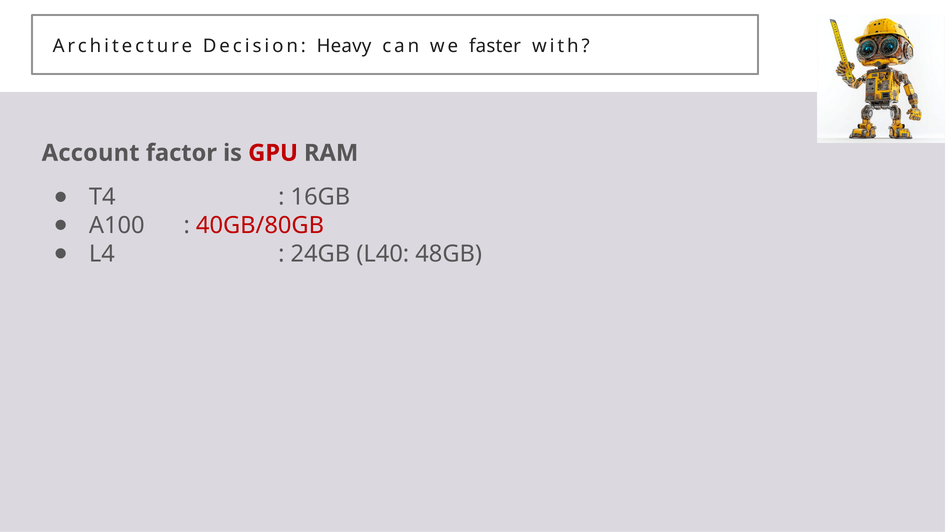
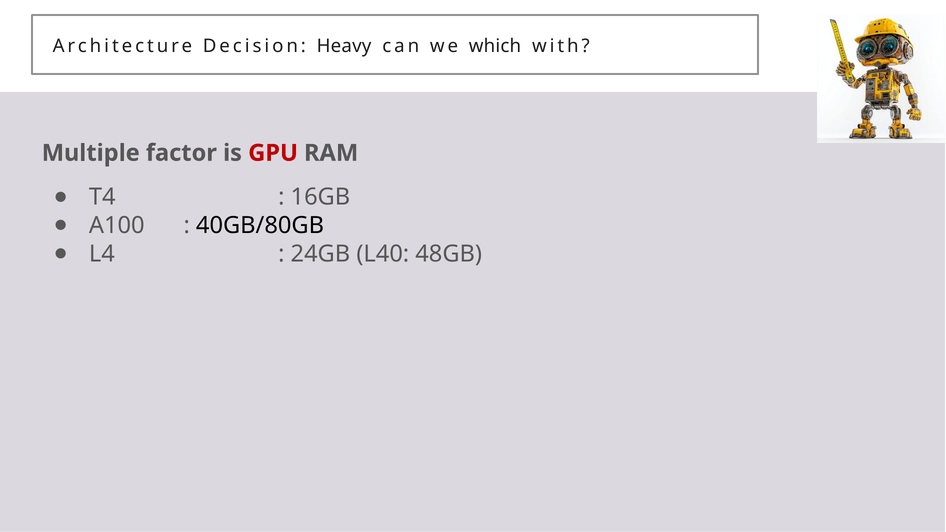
faster: faster -> which (495, 46)
Account: Account -> Multiple (91, 153)
40GB/80GB colour: red -> black (260, 226)
